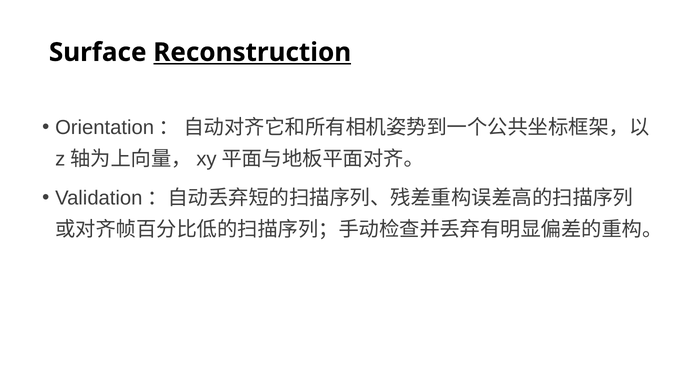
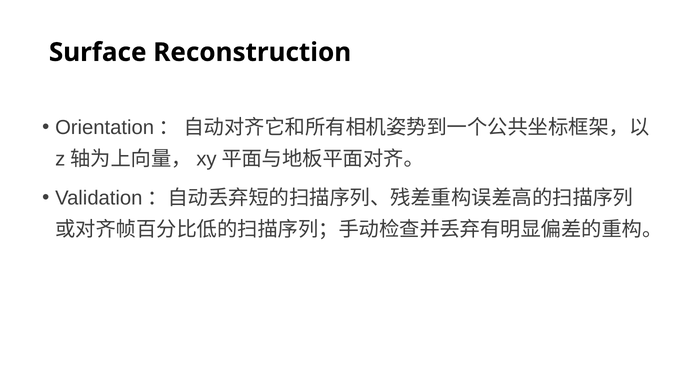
Reconstruction underline: present -> none (252, 52)
